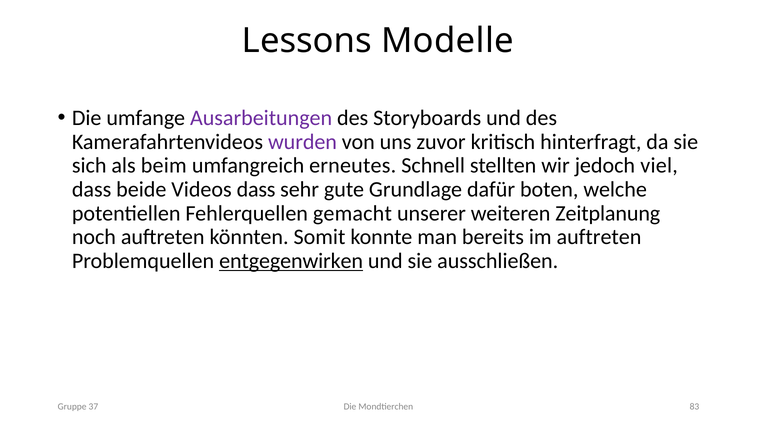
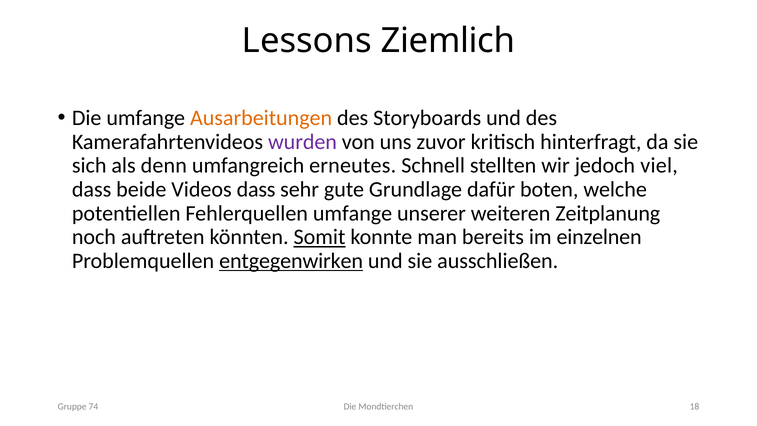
Modelle: Modelle -> Ziemlich (448, 41)
Ausarbeitungen colour: purple -> orange (261, 118)
beim: beim -> denn (164, 166)
Fehlerquellen gemacht: gemacht -> umfange (353, 213)
Somit underline: none -> present (319, 237)
im auftreten: auftreten -> einzelnen (599, 237)
83: 83 -> 18 (694, 407)
37: 37 -> 74 (93, 407)
